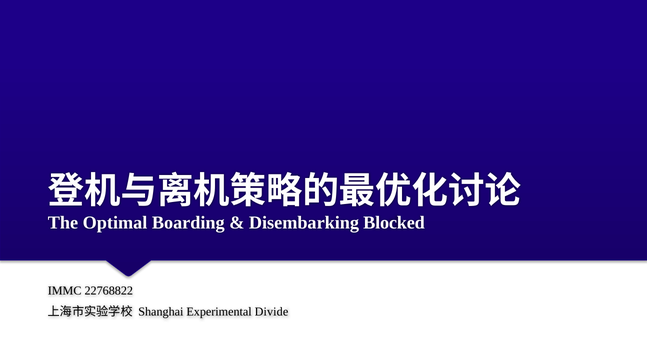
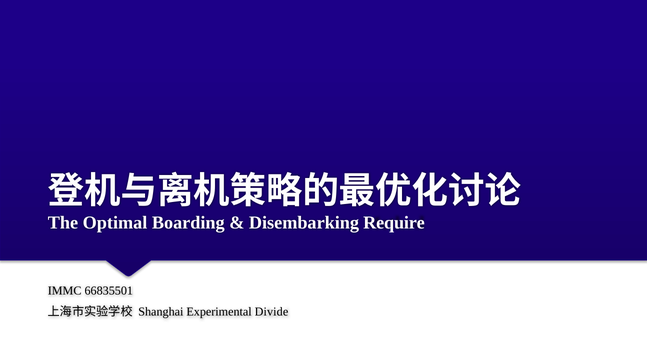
Blocked: Blocked -> Require (394, 222)
22768822: 22768822 -> 66835501 (109, 291)
